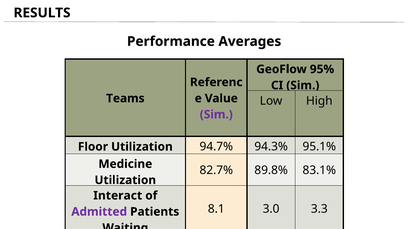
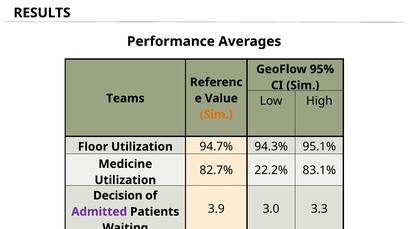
Sim colour: purple -> orange (216, 115)
89.8%: 89.8% -> 22.2% (271, 171)
Interact: Interact -> Decision (118, 196)
8.1: 8.1 -> 3.9 (216, 209)
